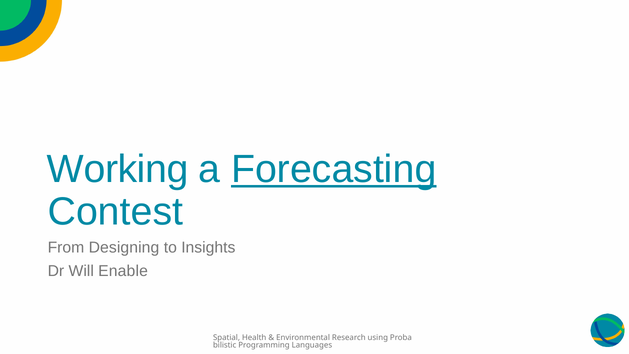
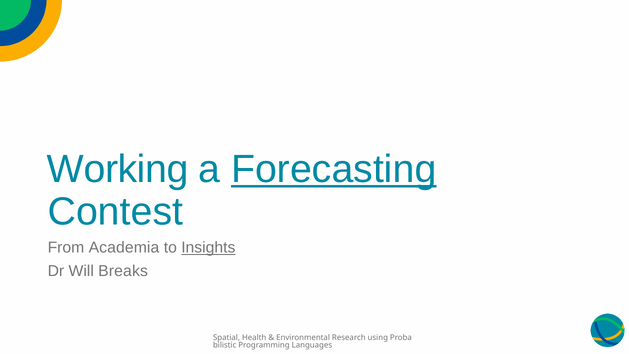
Designing: Designing -> Academia (124, 248)
Insights underline: none -> present (208, 248)
Enable: Enable -> Breaks (123, 271)
